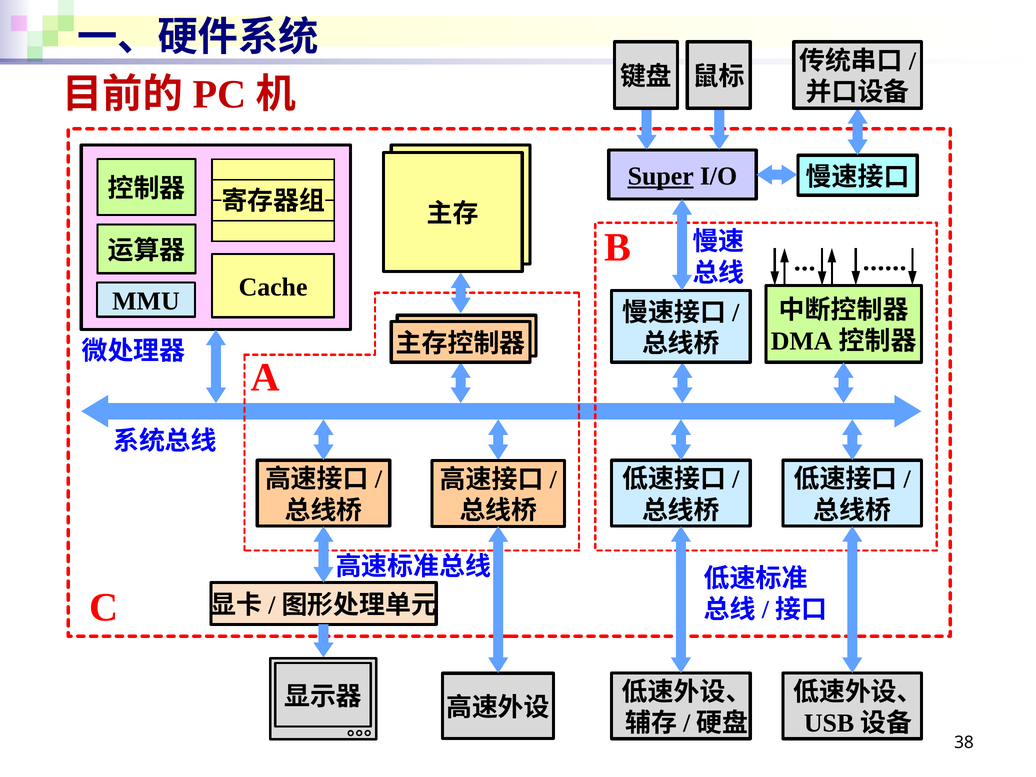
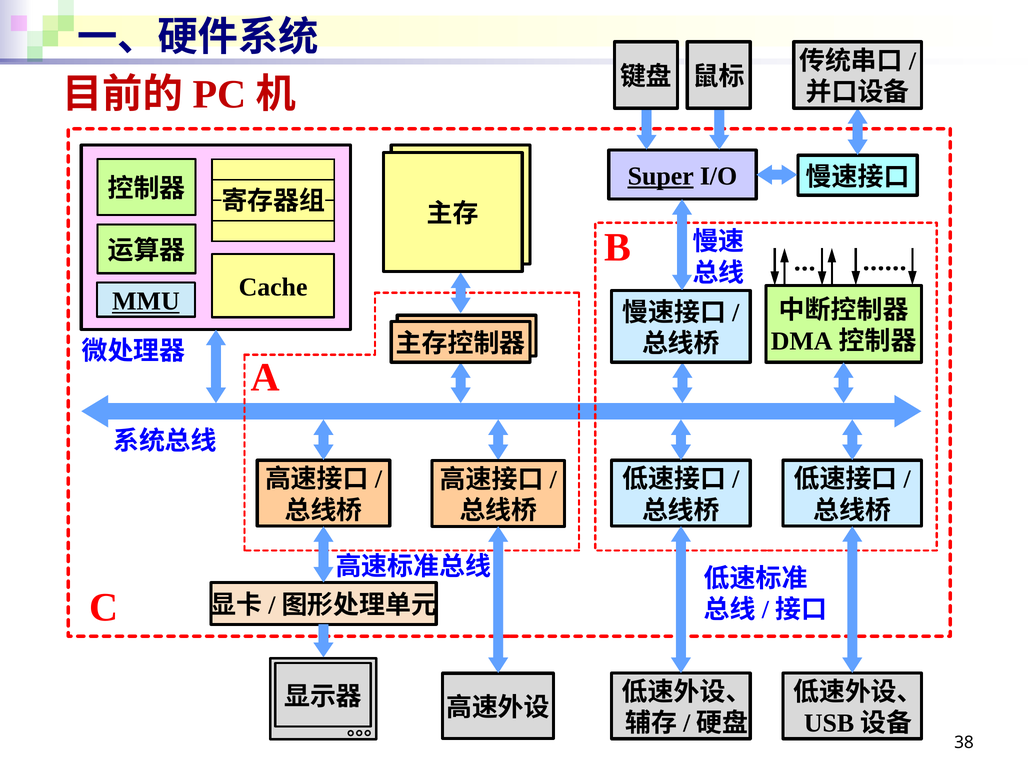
MMU underline: none -> present (146, 301)
